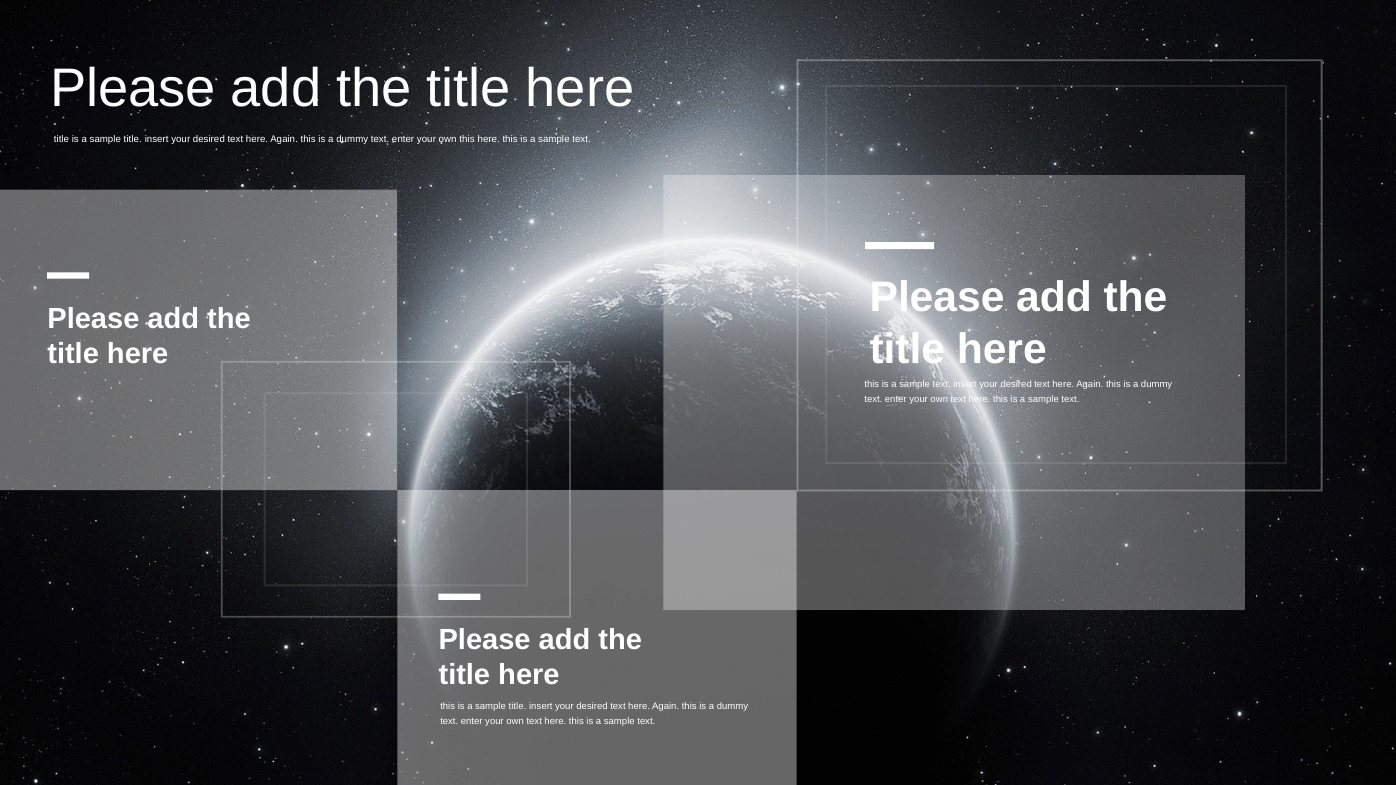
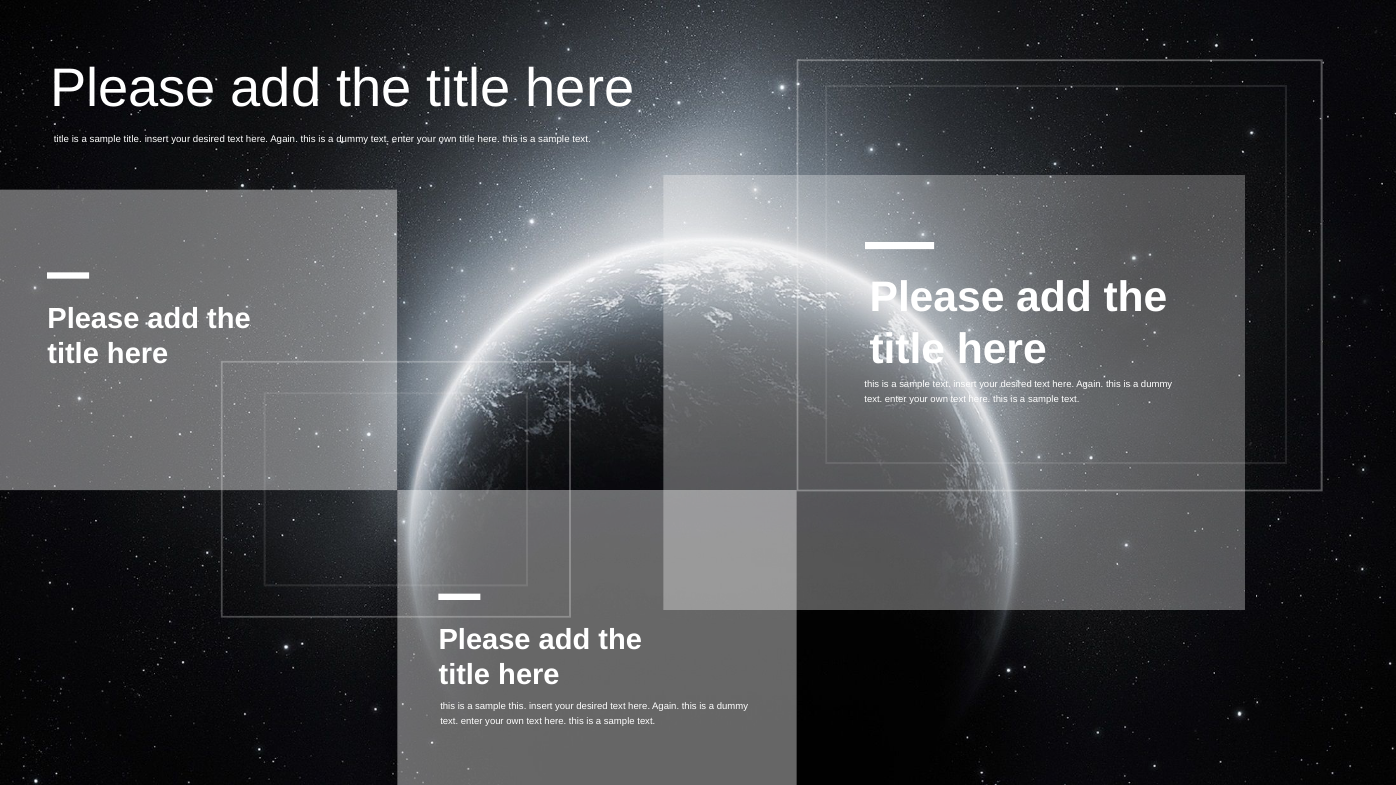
own this: this -> title (467, 140)
title: title -> this (518, 706)
